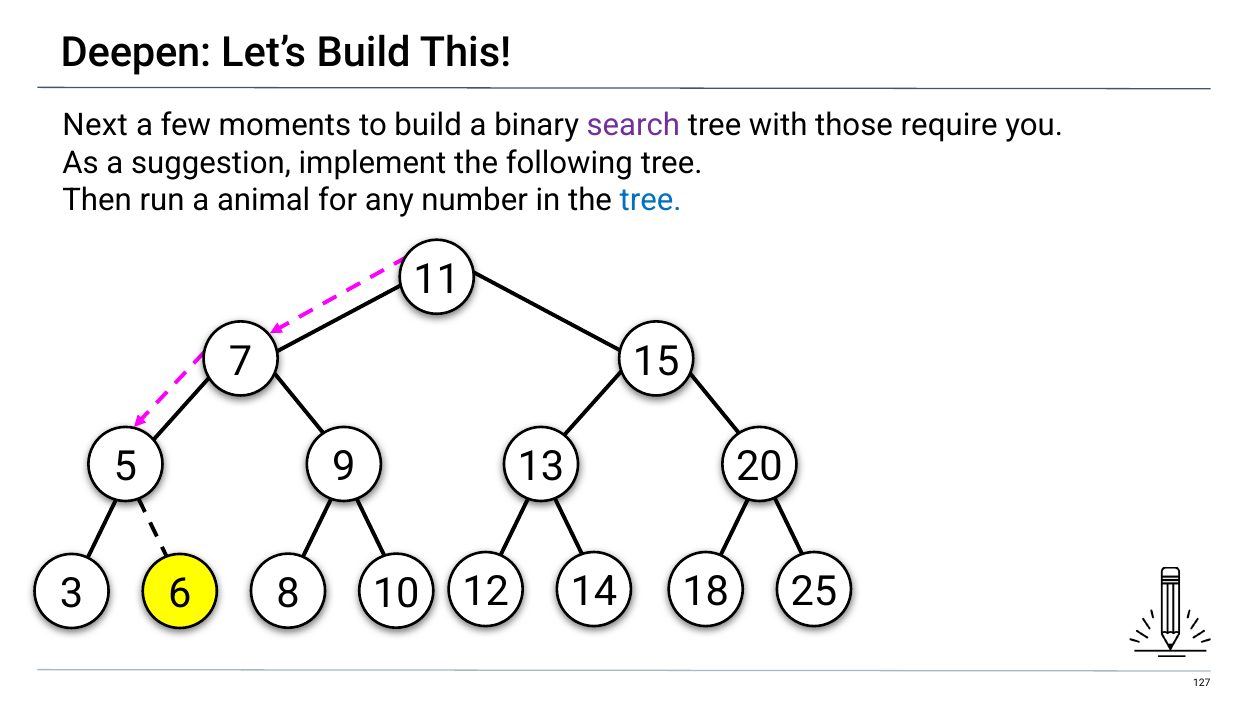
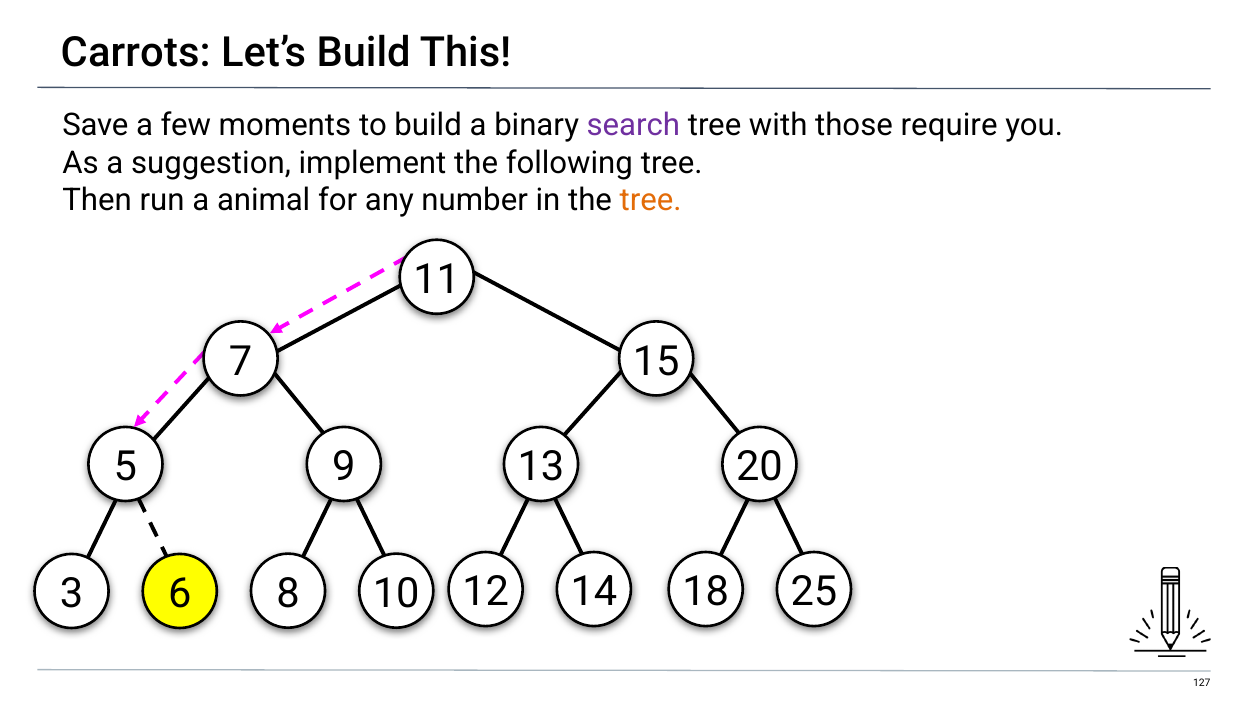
Deepen: Deepen -> Carrots (136, 53)
Next: Next -> Save (95, 126)
tree colour: blue -> orange (651, 201)
